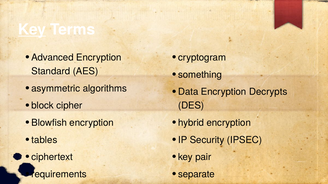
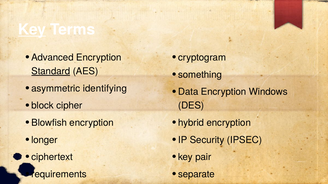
Standard underline: none -> present (51, 71)
algorithms: algorithms -> identifying (105, 89)
Decrypts: Decrypts -> Windows (268, 92)
tables: tables -> longer (44, 140)
